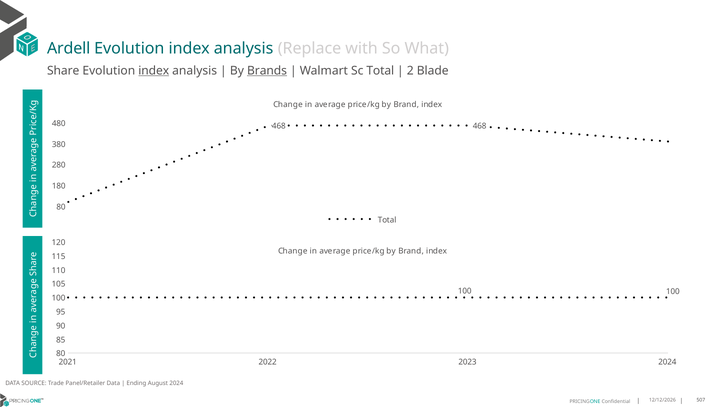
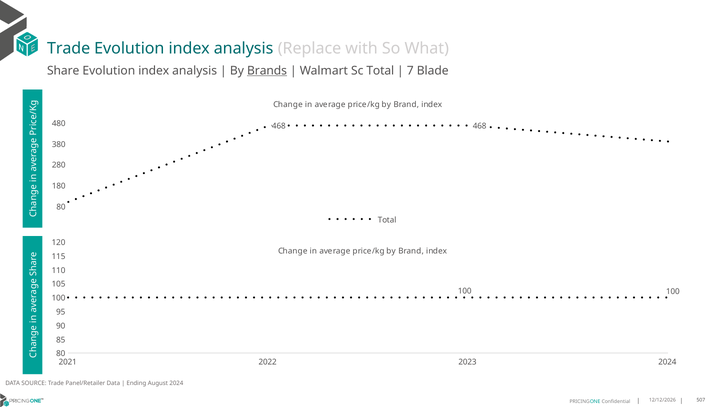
Ardell: Ardell -> Trade (69, 49)
index underline: present -> none (154, 70)
2: 2 -> 7 (410, 70)
